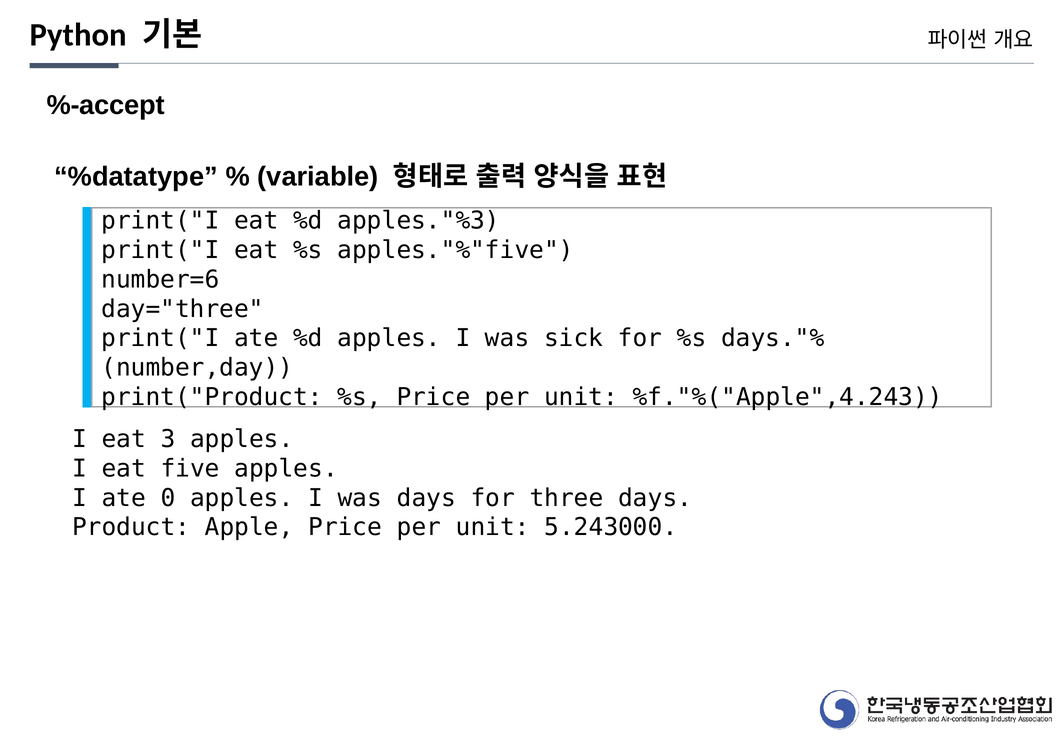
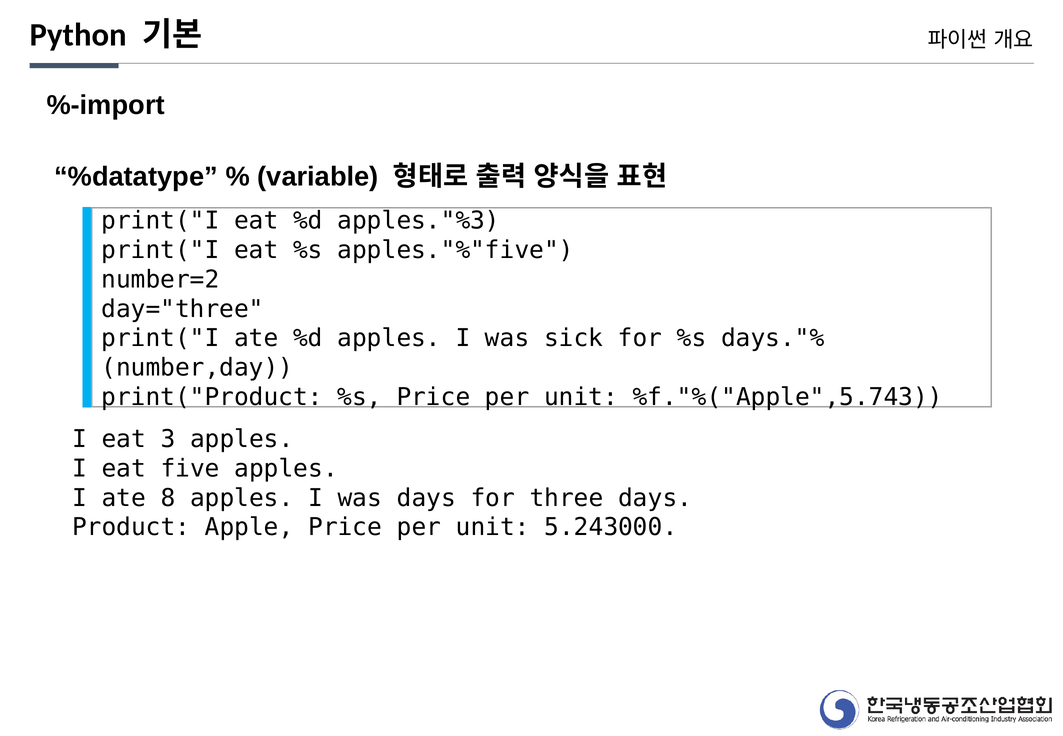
%-accept: %-accept -> %-import (106, 105)
number=6: number=6 -> number=2 (160, 279)
%f."%("Apple",4.243: %f."%("Apple",4.243 -> %f."%("Apple",5.743 (788, 397)
0: 0 -> 8 (168, 498)
